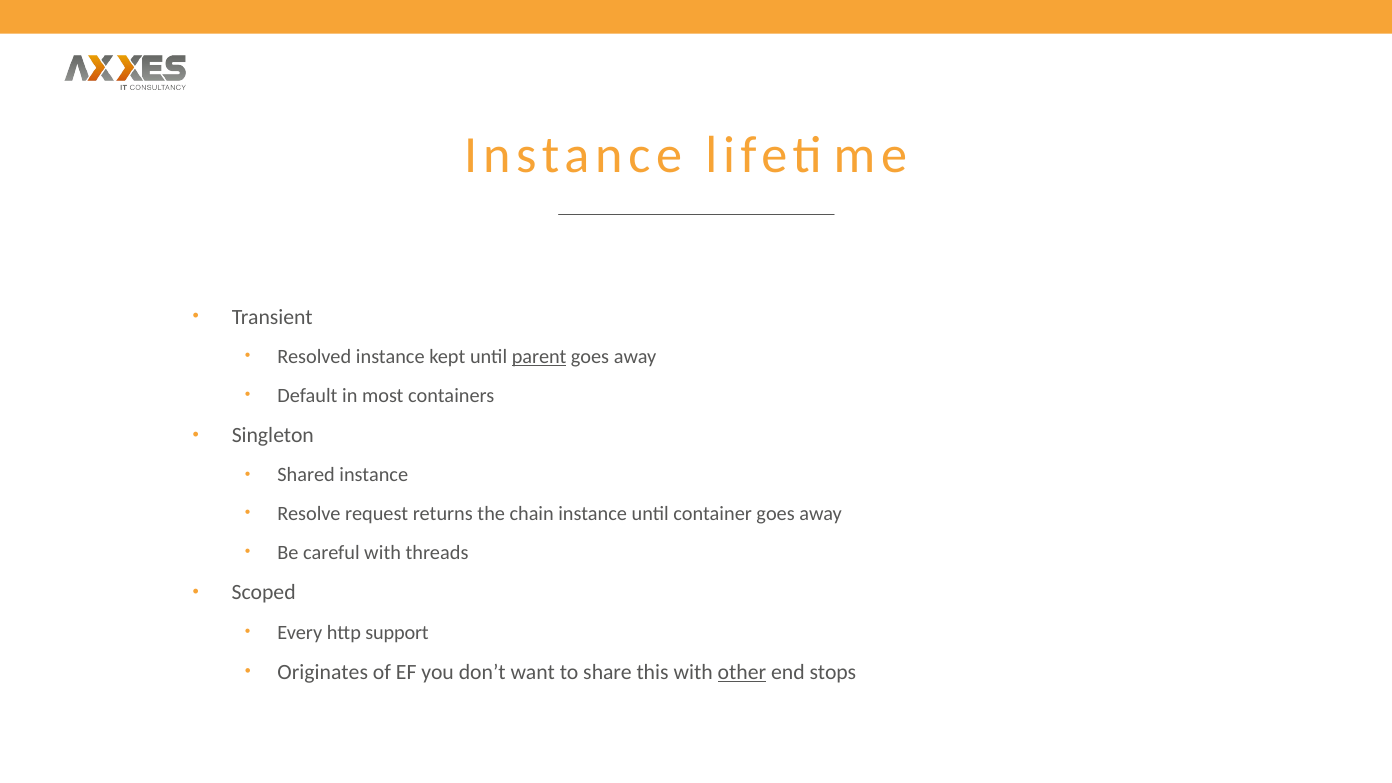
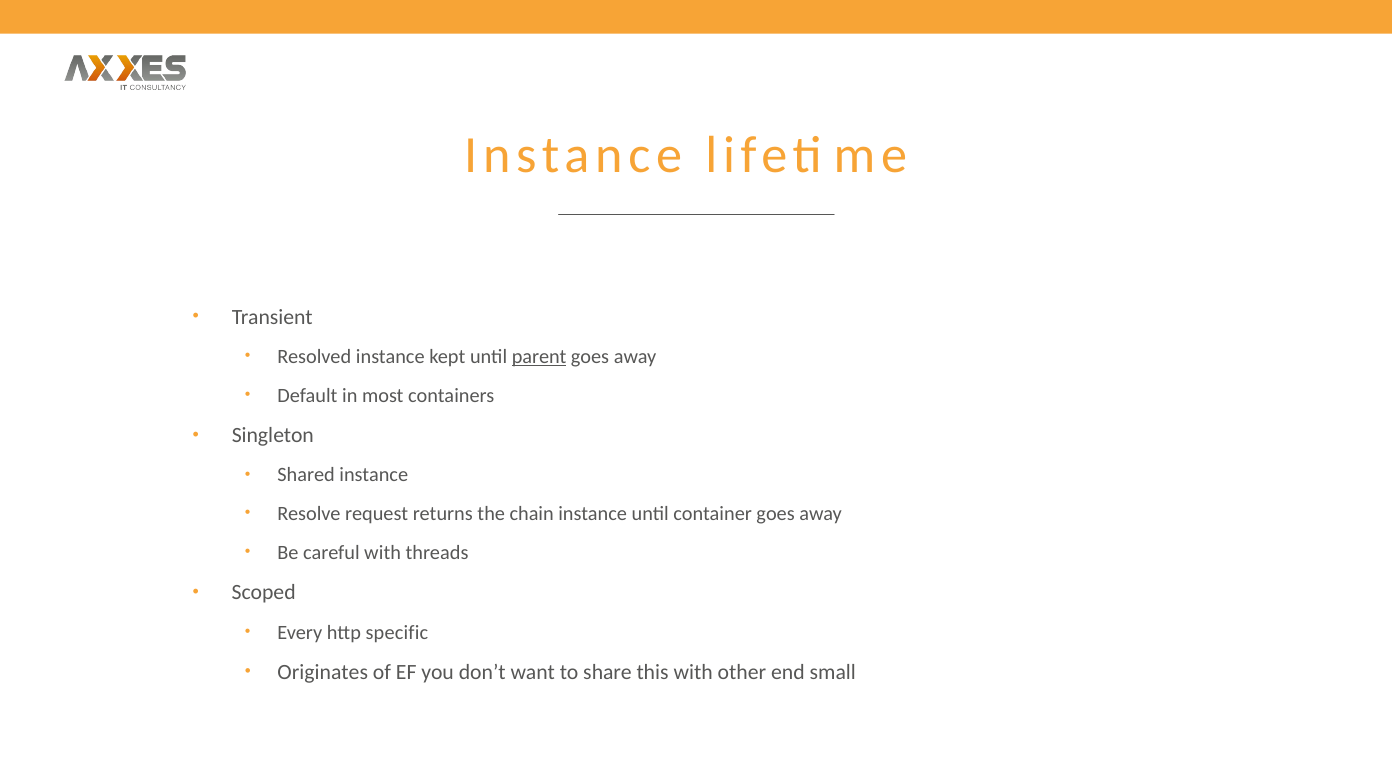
support: support -> specific (397, 632)
other underline: present -> none (742, 672)
stops: stops -> small (833, 672)
